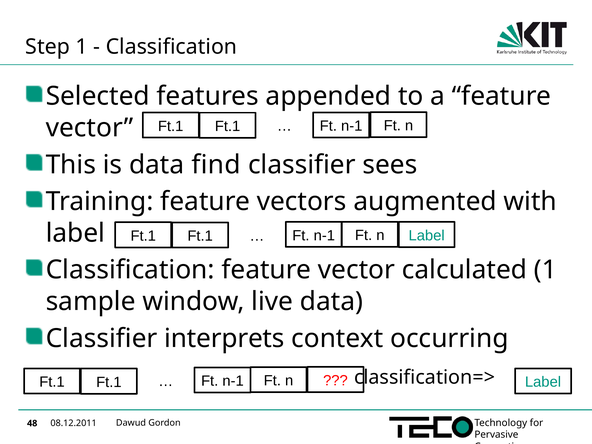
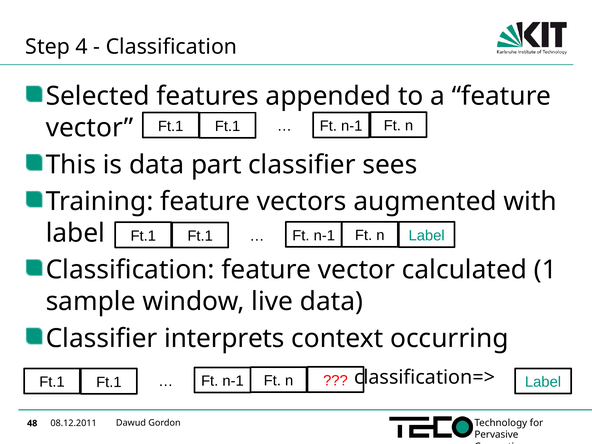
Step 1: 1 -> 4 (82, 47)
find: find -> part (216, 165)
